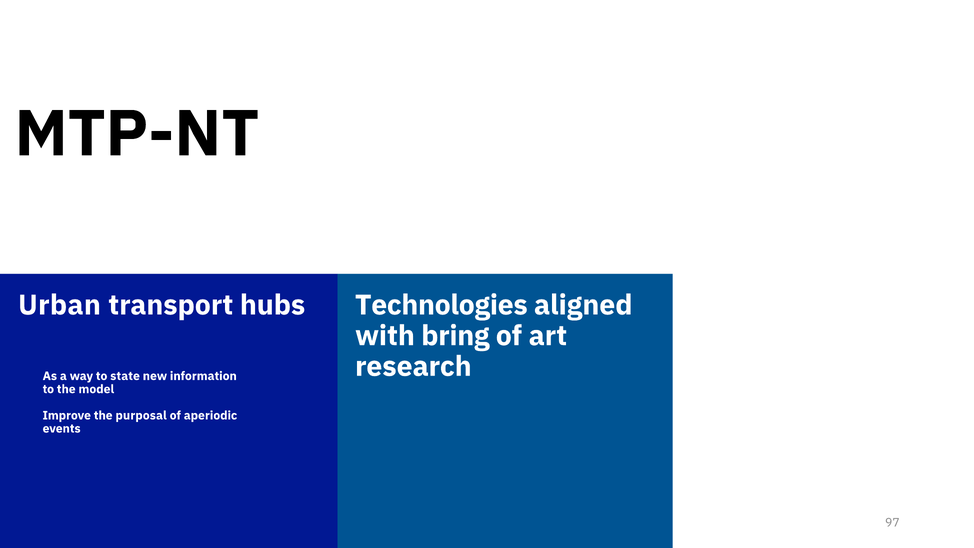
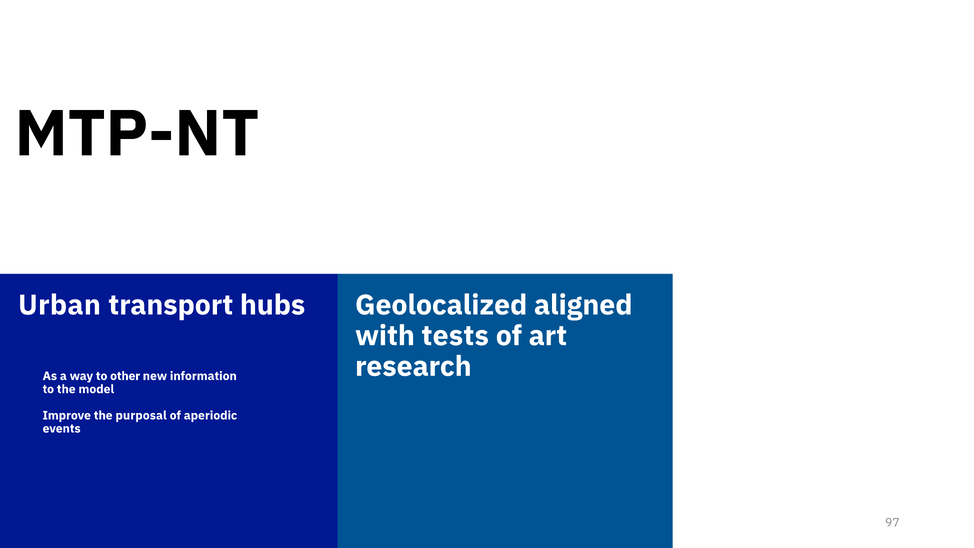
Technologies: Technologies -> Geolocalized (441, 305)
bring: bring -> tests (455, 336)
state: state -> other (125, 376)
